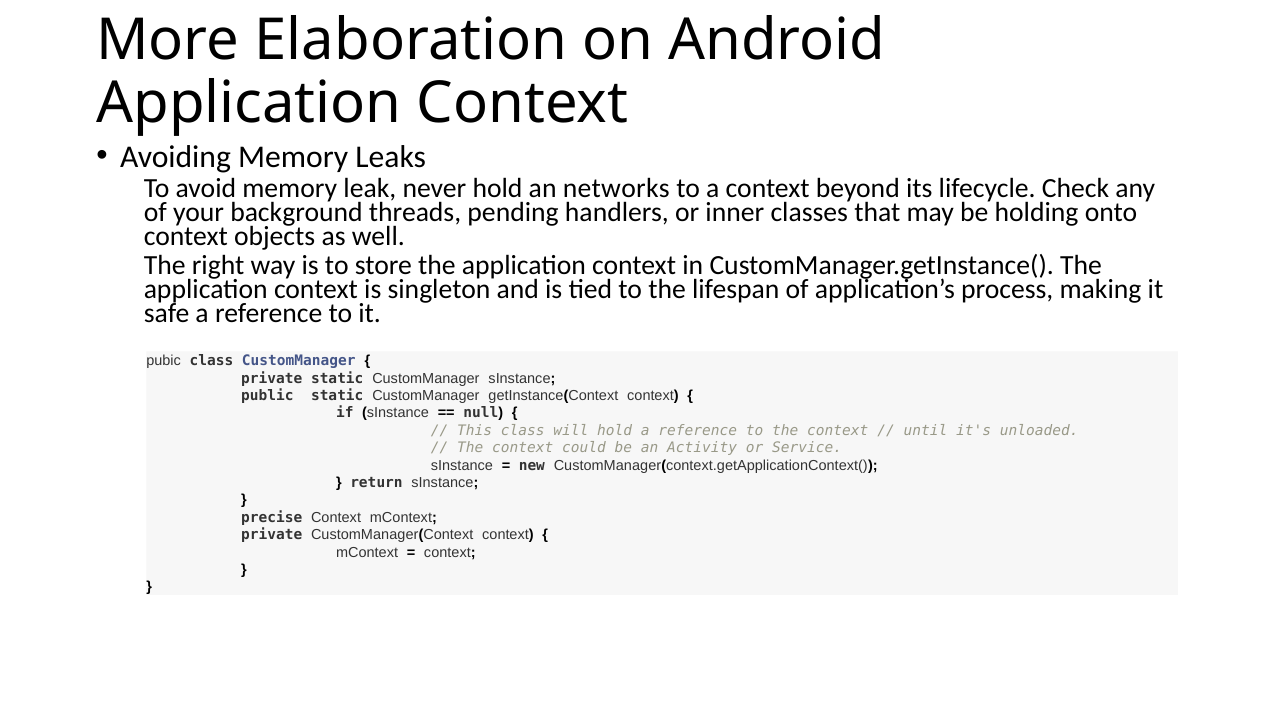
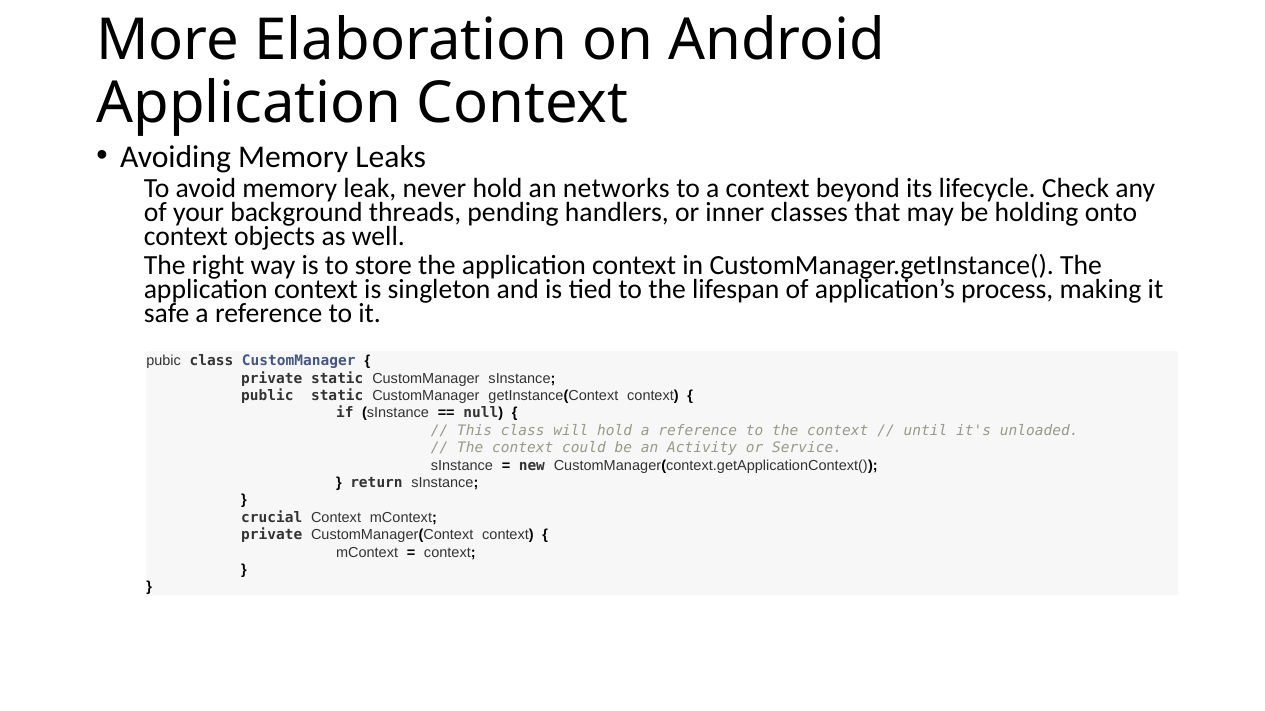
precise: precise -> crucial (272, 518)
